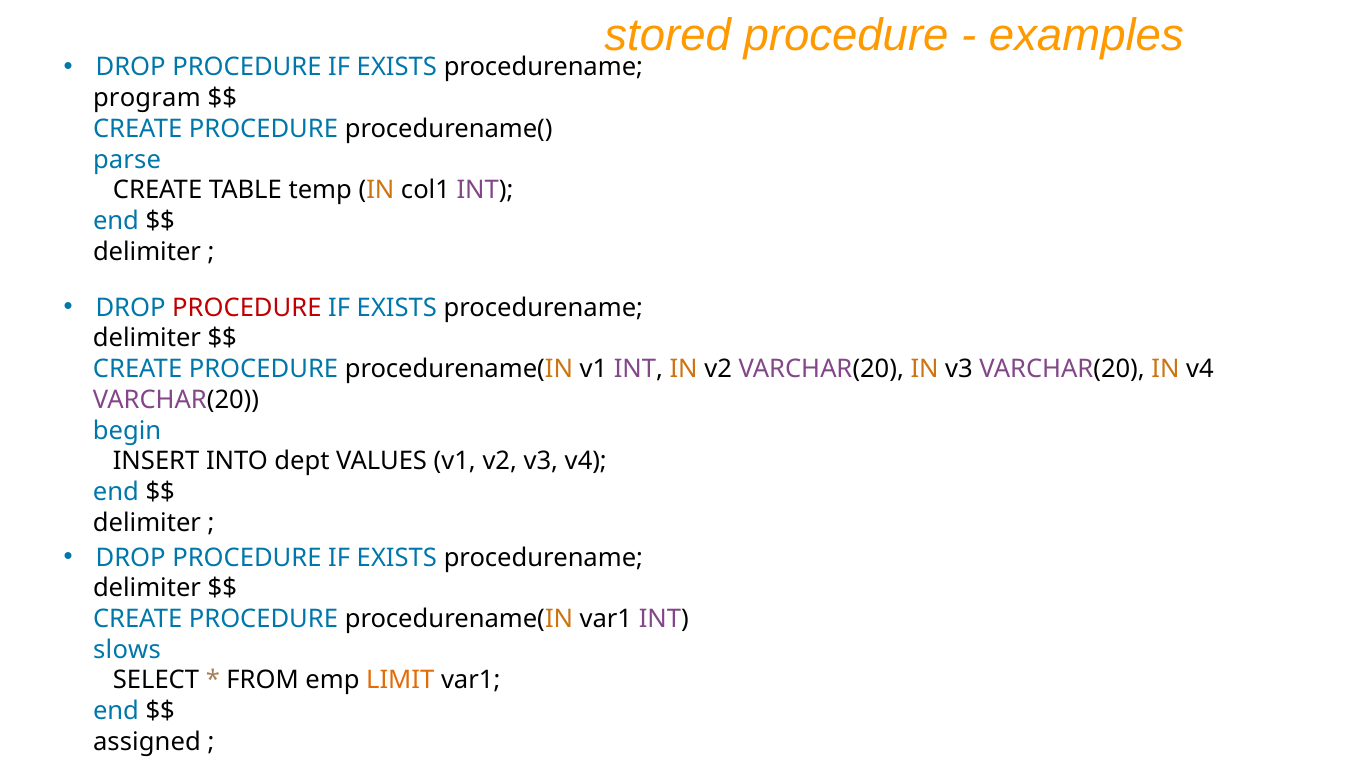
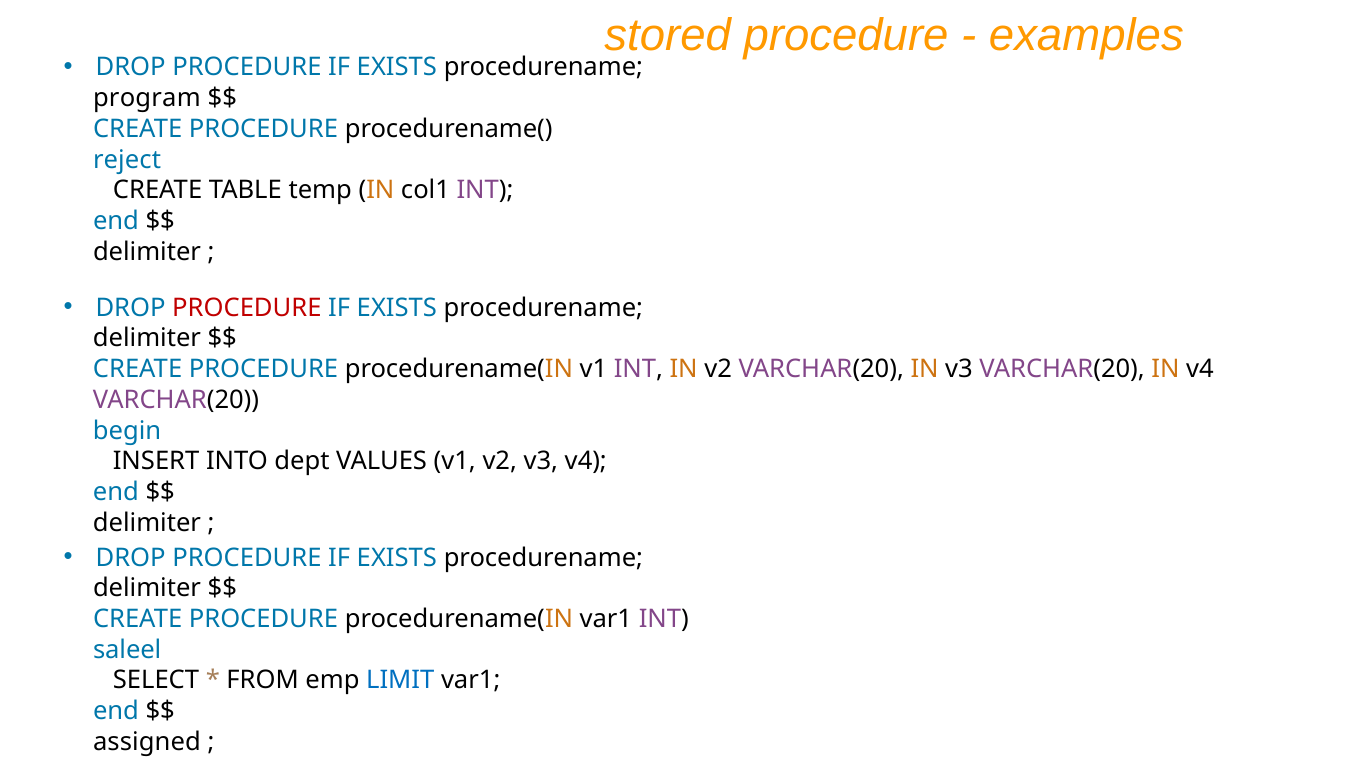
parse: parse -> reject (127, 160)
slows: slows -> saleel (127, 650)
LIMIT colour: orange -> blue (400, 680)
